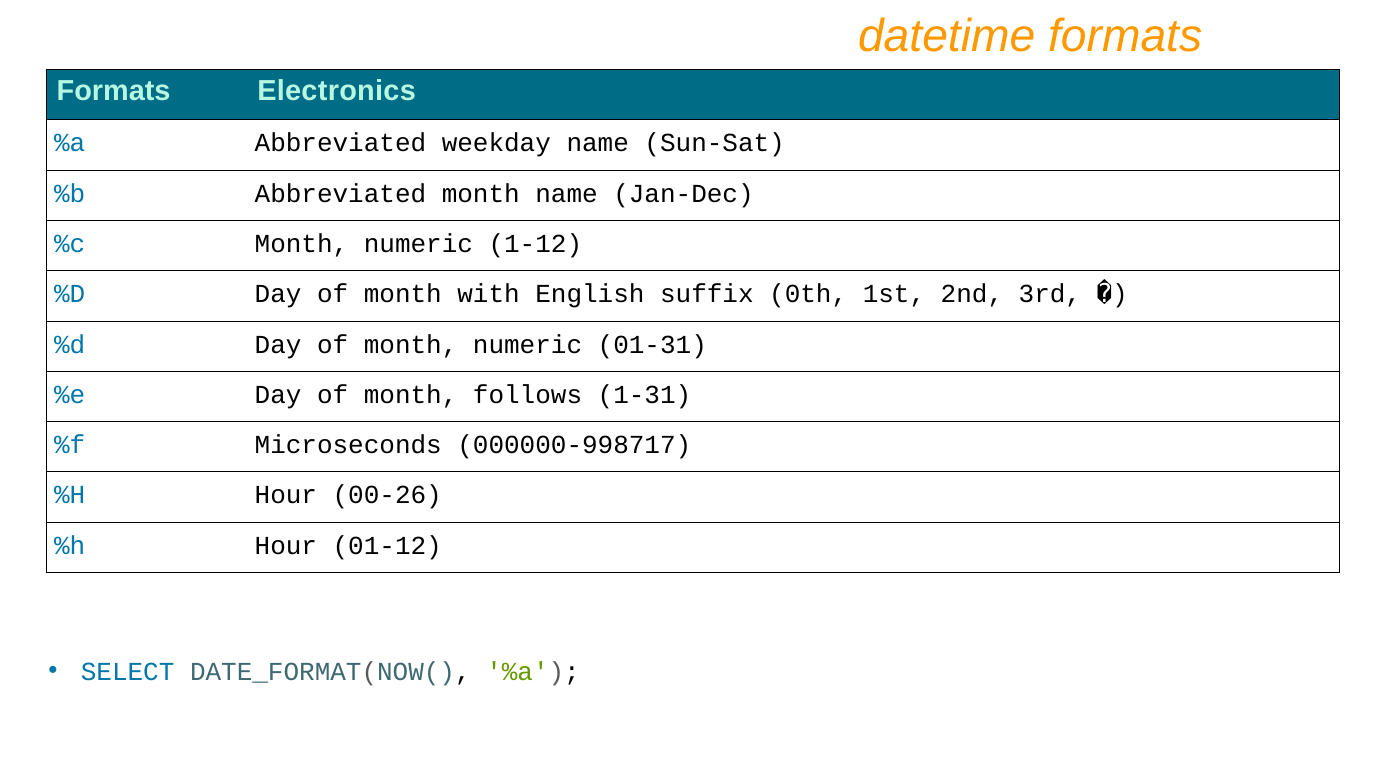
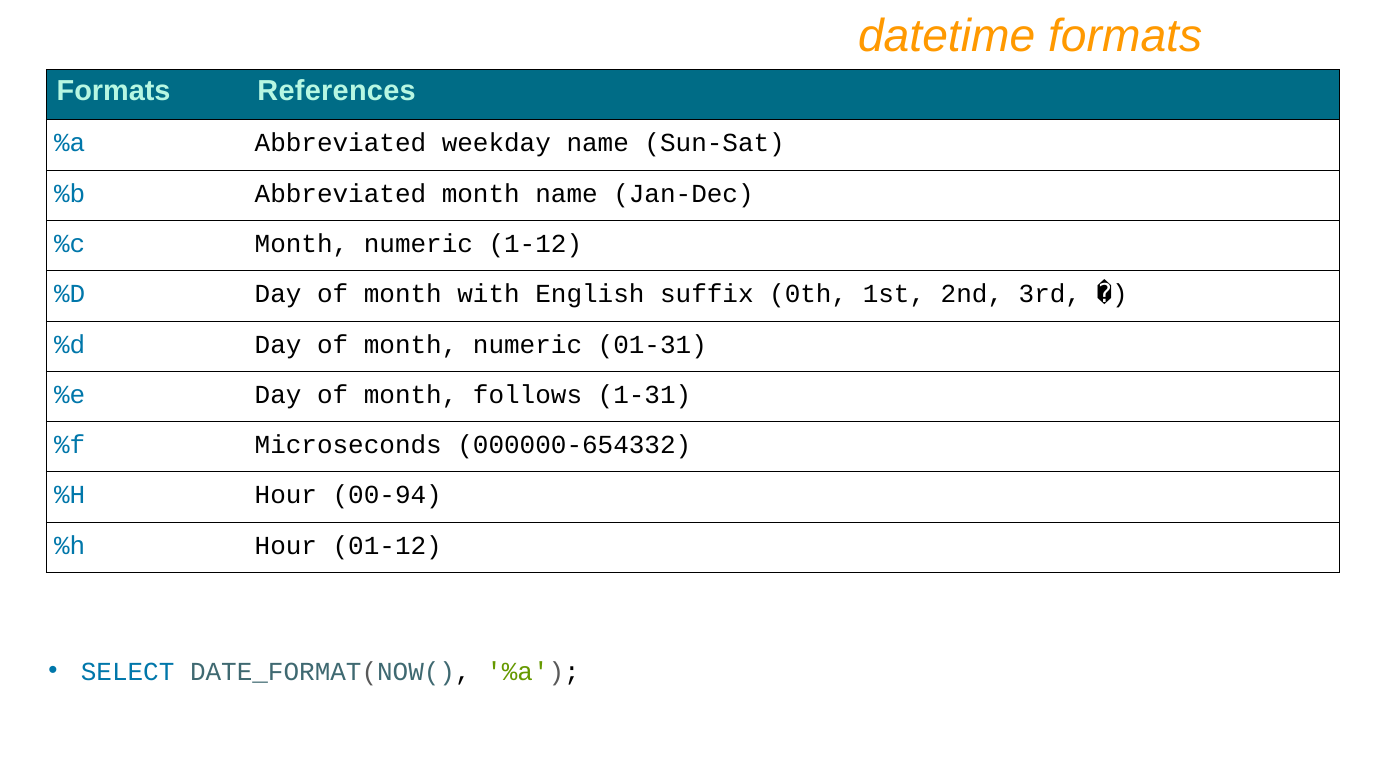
Electronics: Electronics -> References (337, 91)
000000-998717: 000000-998717 -> 000000-654332 (574, 445)
00-26: 00-26 -> 00-94 (387, 495)
